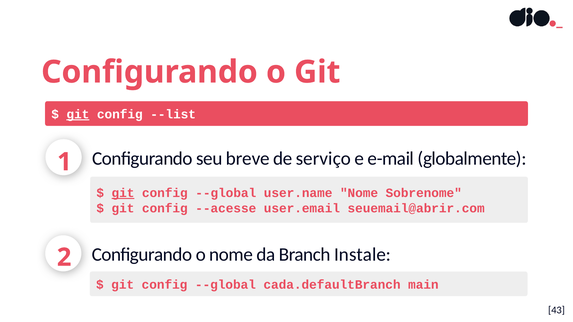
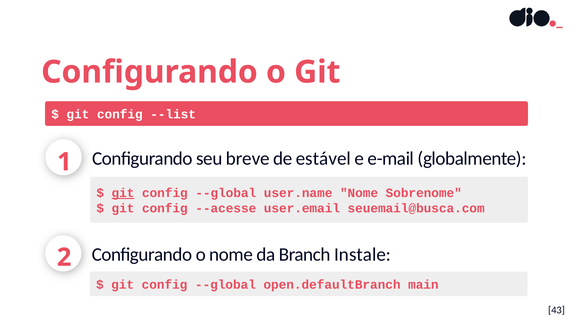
git underline: present -> none (78, 115)
serviço: serviço -> estável (323, 159)
seuemail@abrir.com: seuemail@abrir.com -> seuemail@busca.com (416, 208)
cada.defaultBranch: cada.defaultBranch -> open.defaultBranch (332, 285)
